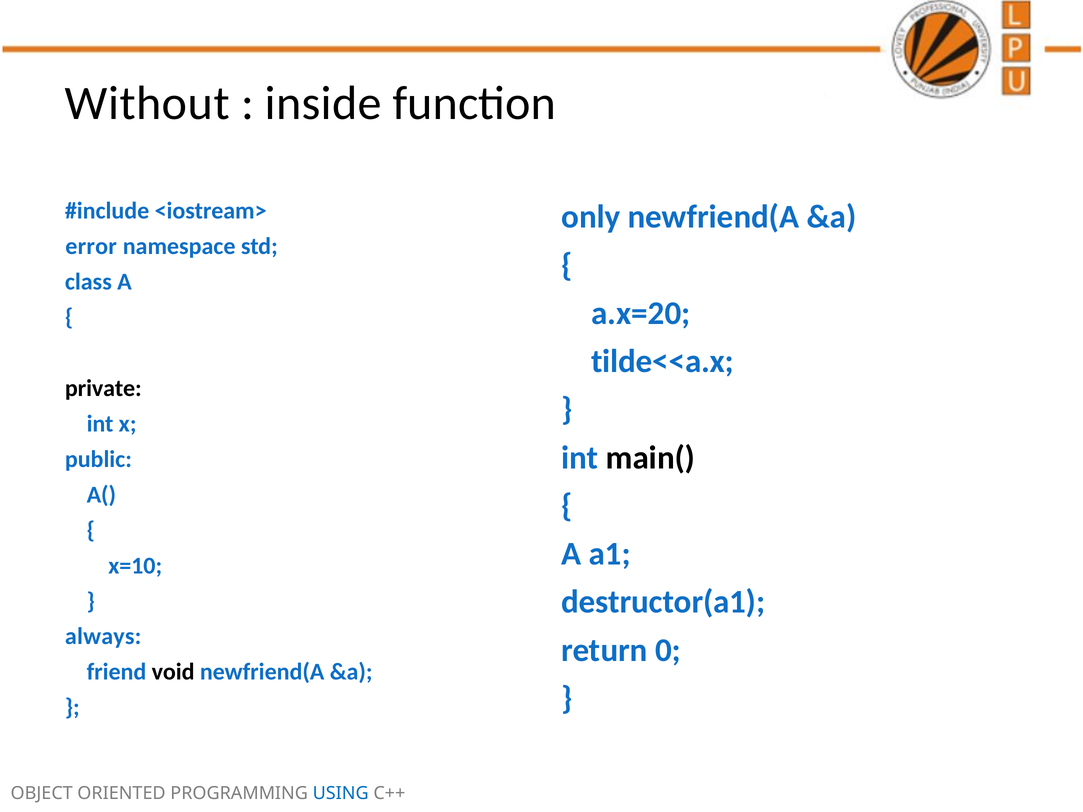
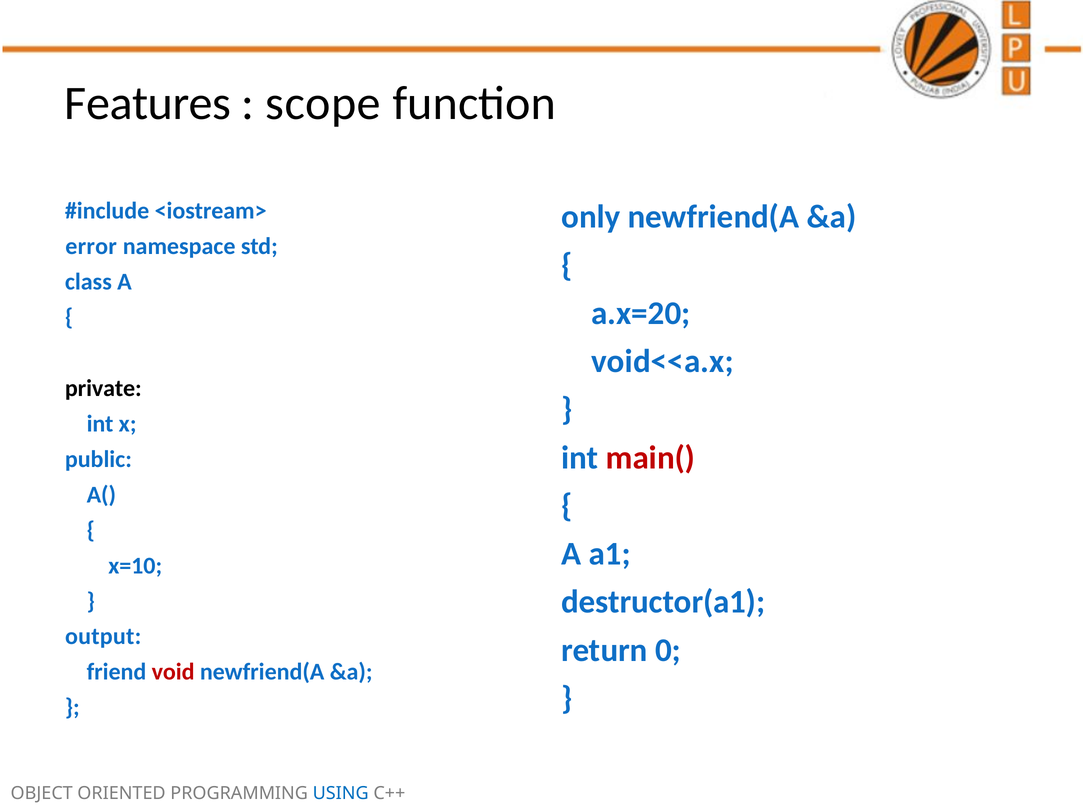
Without: Without -> Features (148, 104)
inside: inside -> scope (323, 104)
tilde<<a.x: tilde<<a.x -> void<<a.x (663, 362)
main( colour: black -> red (651, 458)
always: always -> output (103, 637)
void colour: black -> red (173, 672)
